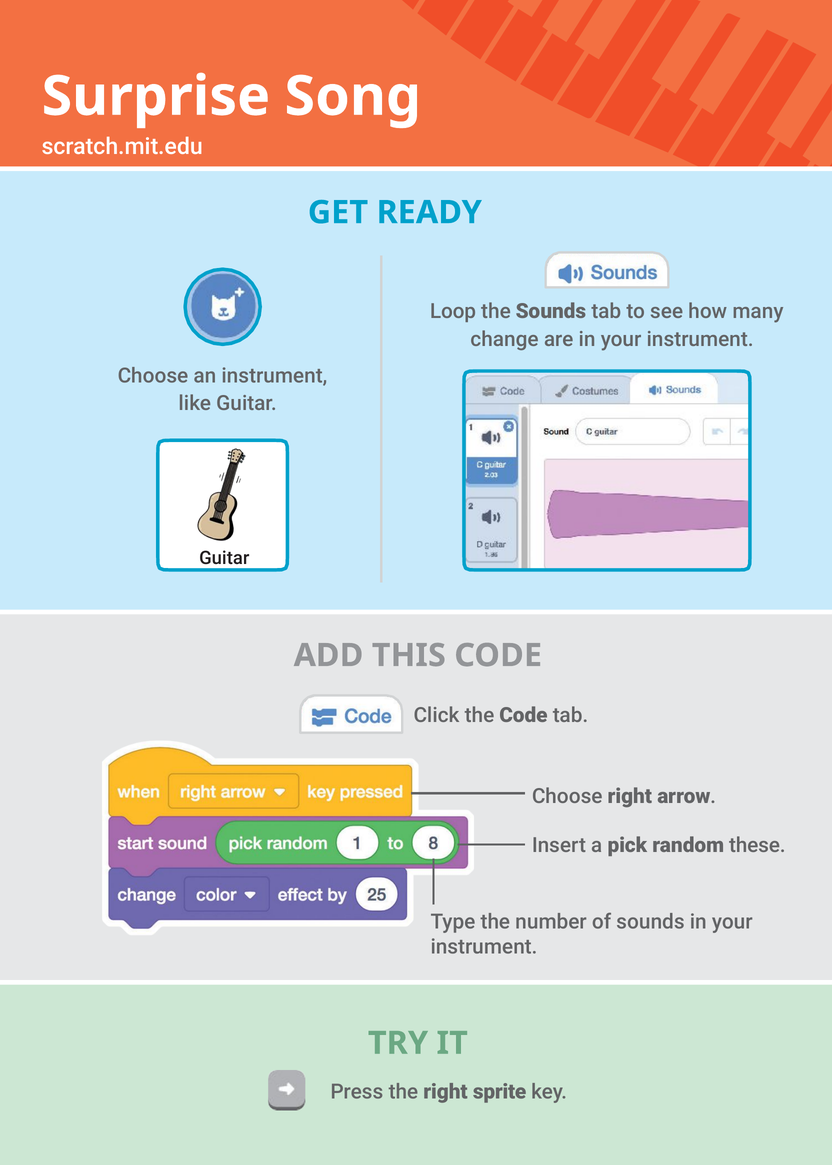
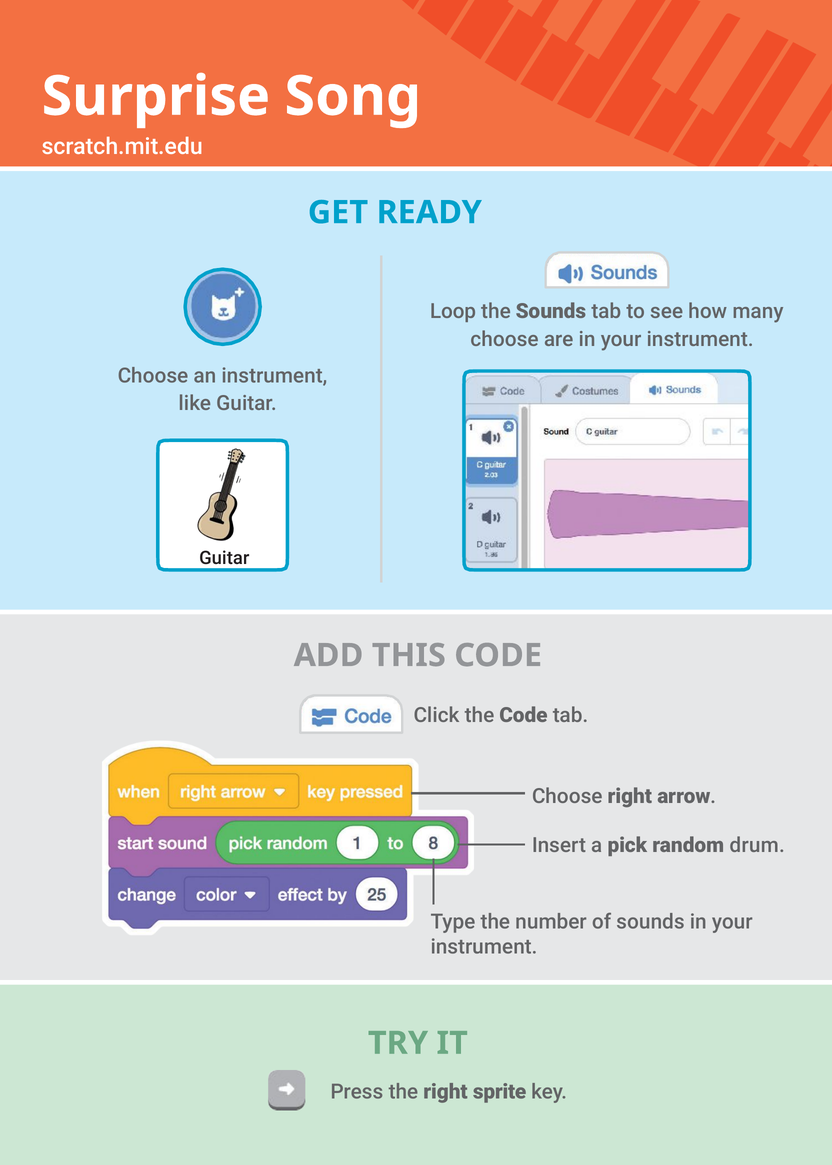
change: change -> choose (504, 339)
these: these -> drum (757, 845)
